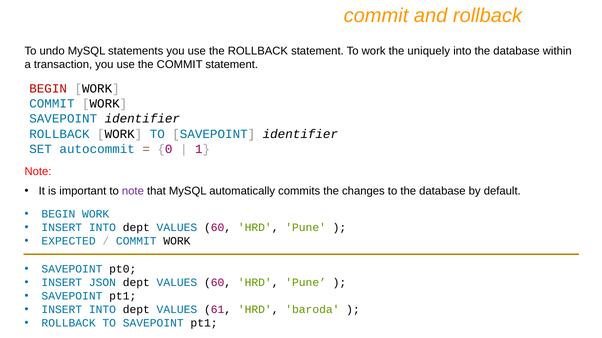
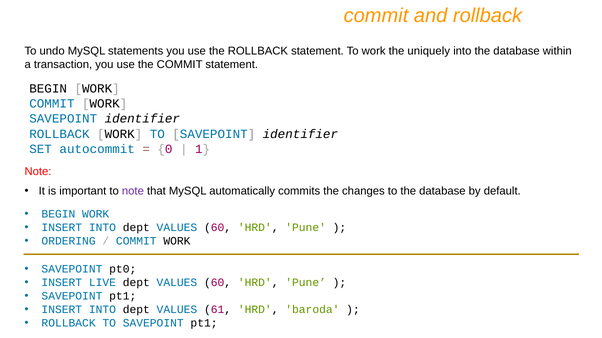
BEGIN colour: red -> black (48, 89)
EXPECTED: EXPECTED -> ORDERING (69, 242)
JSON: JSON -> LIVE (102, 283)
